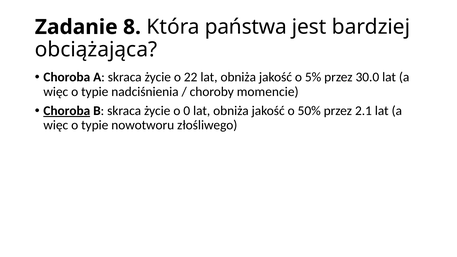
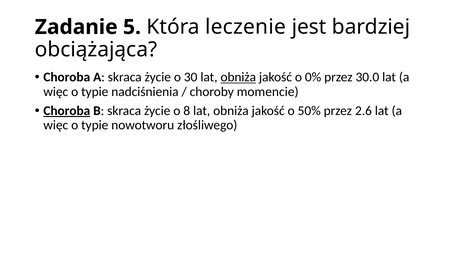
8: 8 -> 5 (132, 27)
państwa: państwa -> leczenie (246, 27)
22: 22 -> 30 (191, 77)
obniża underline: none -> present (238, 77)
5%: 5% -> 0% (313, 77)
0: 0 -> 8 (187, 111)
2.1: 2.1 -> 2.6 (363, 111)
